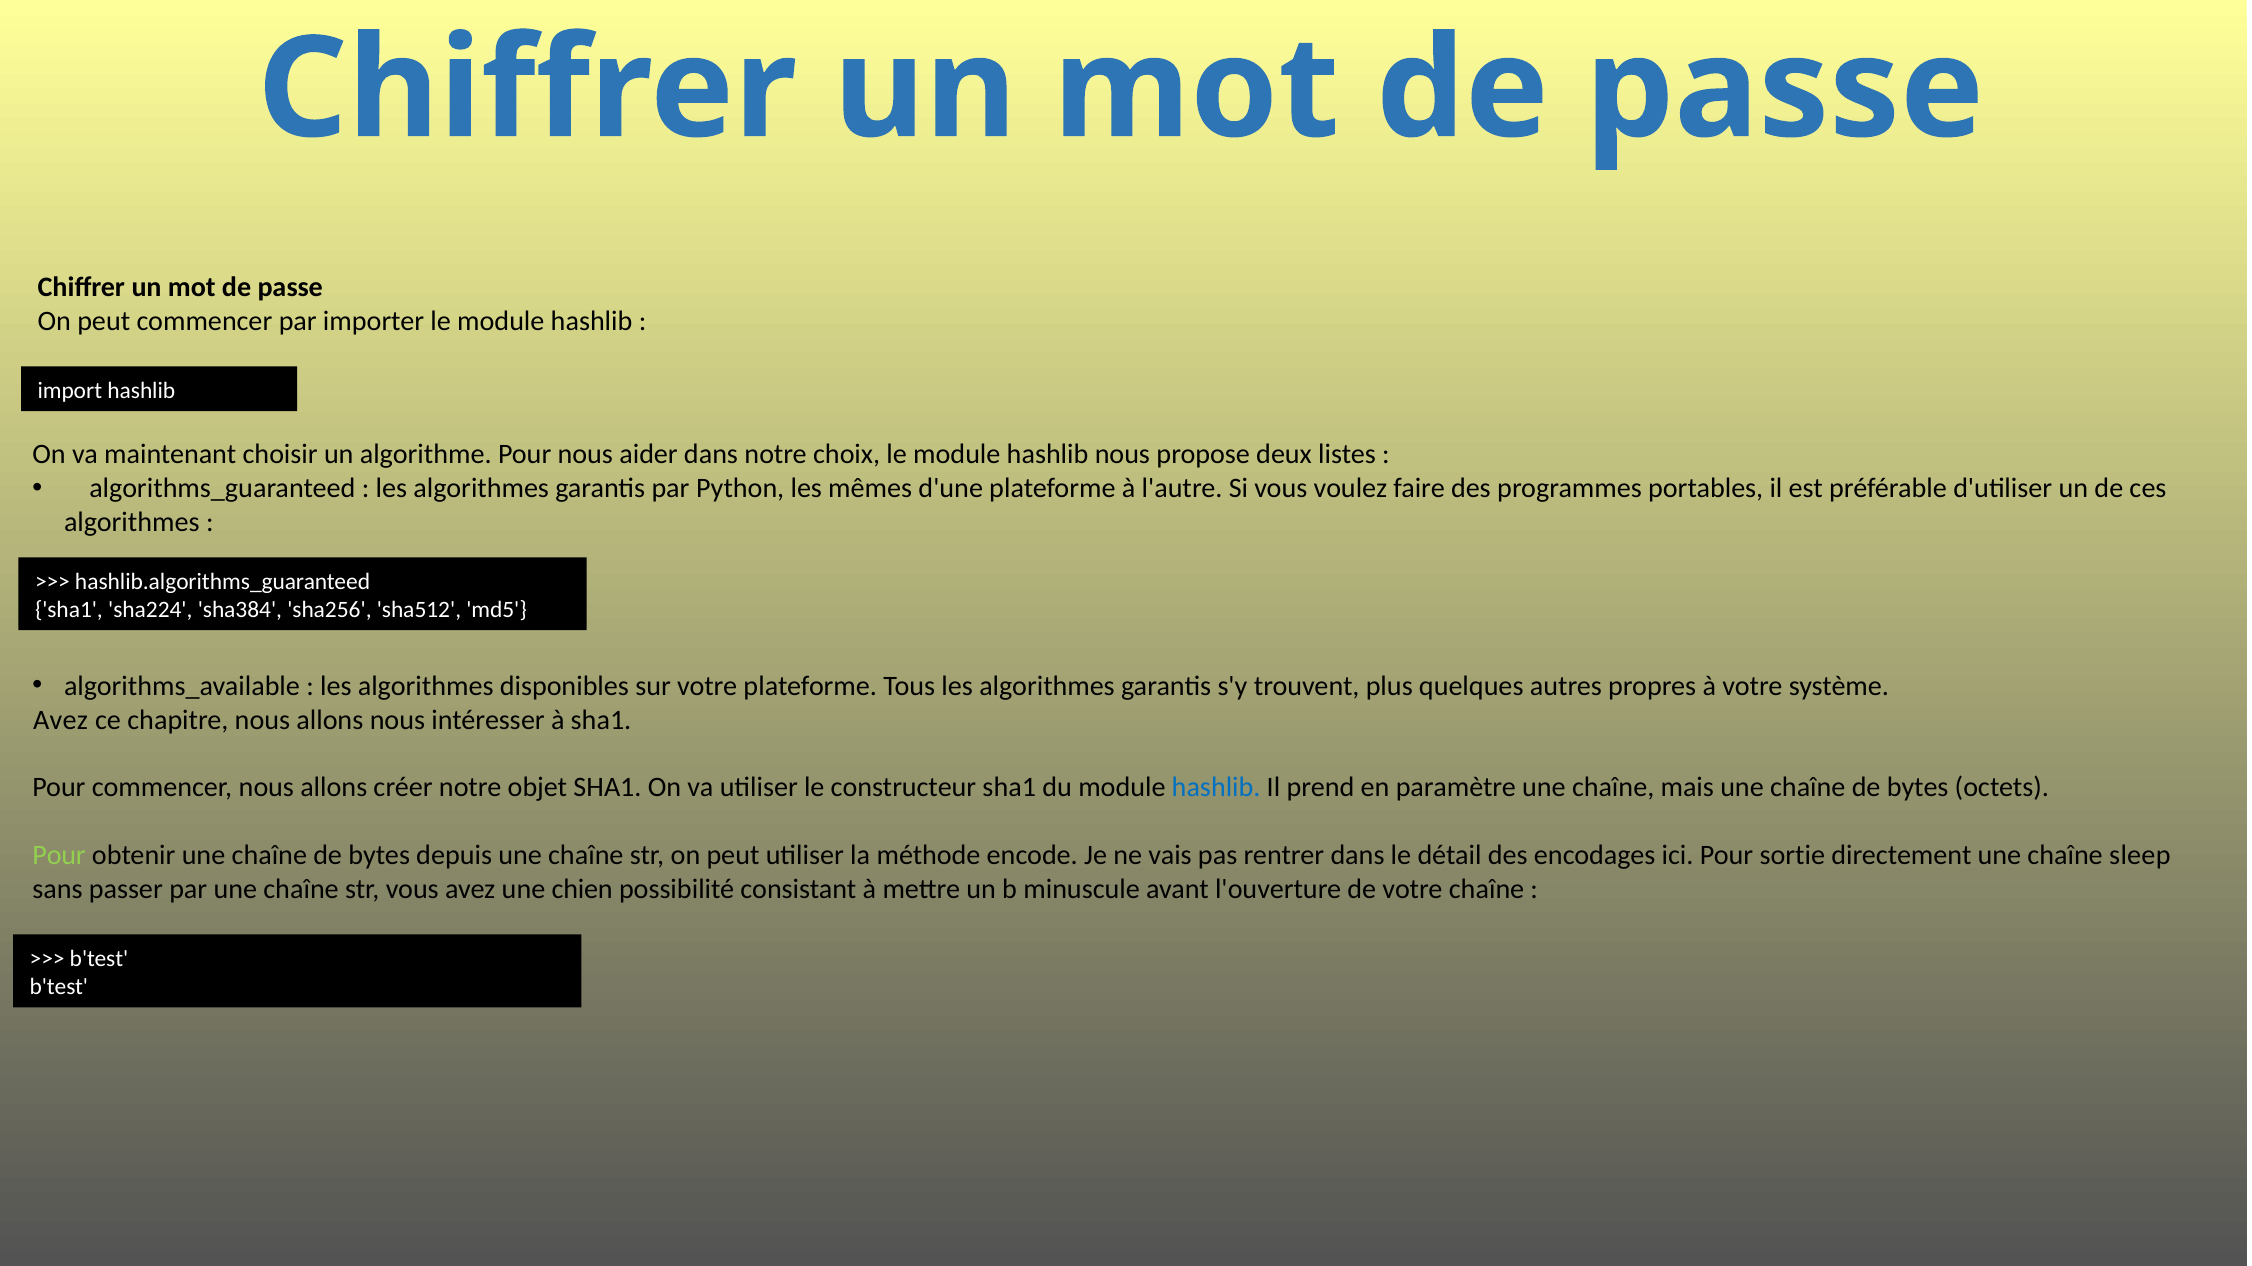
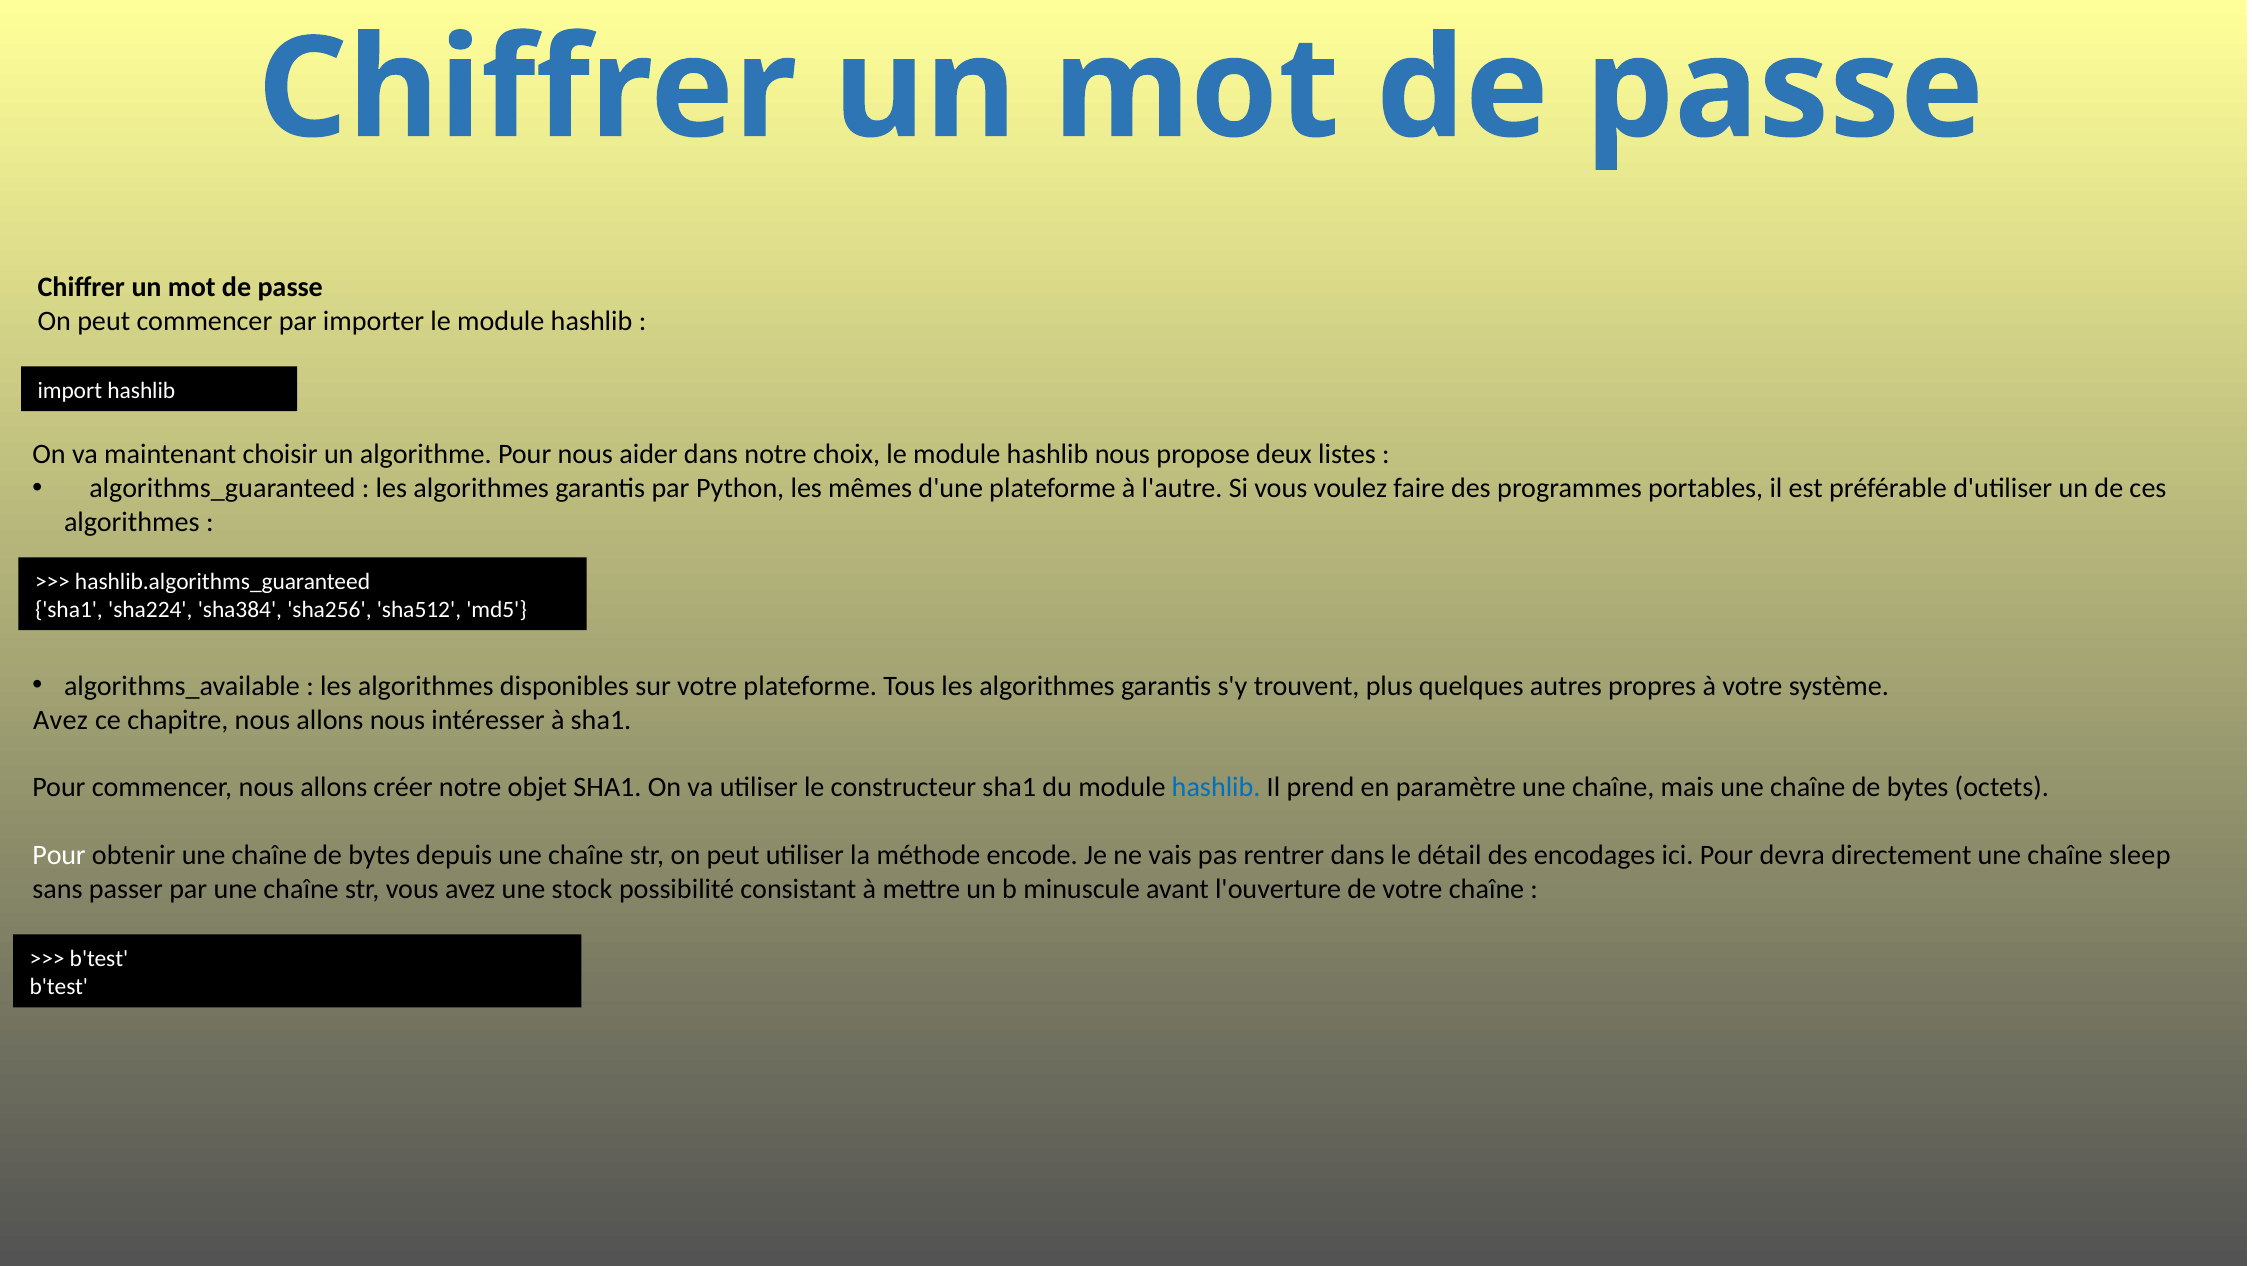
Pour colour: light green -> white (59, 855)
sortie: sortie -> devra (1792, 855)
chien: chien -> stock (582, 889)
